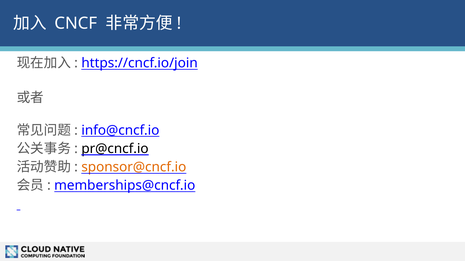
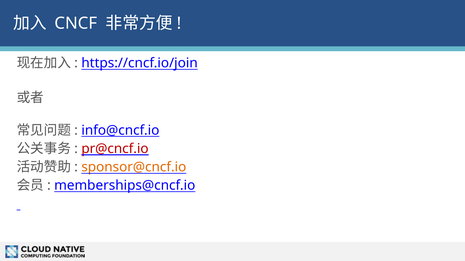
pr@cncf.io colour: black -> red (115, 149)
